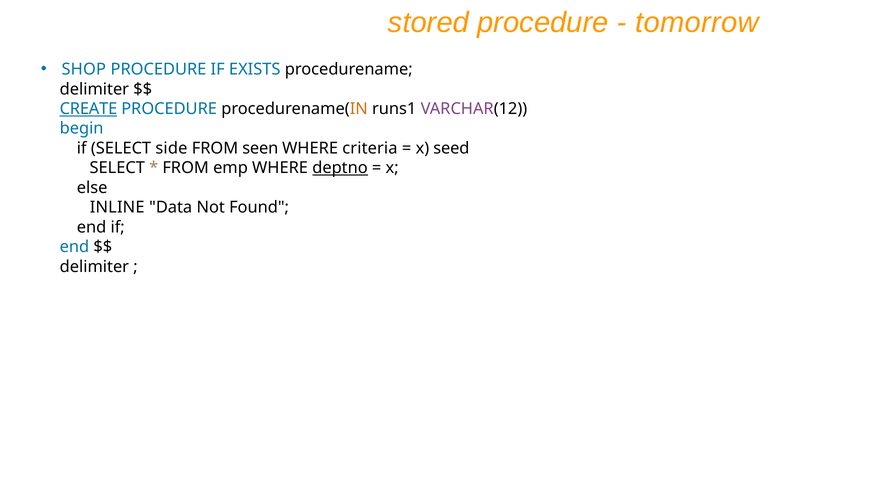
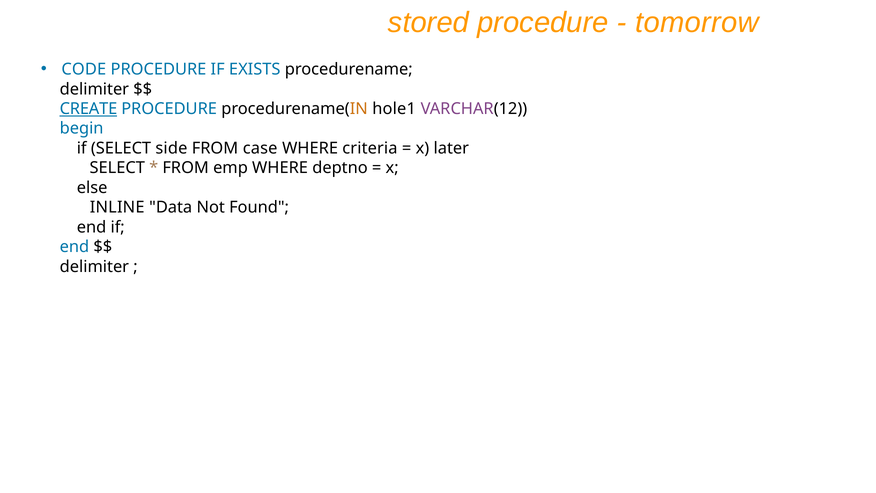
SHOP: SHOP -> CODE (84, 69)
runs1: runs1 -> hole1 (394, 109)
seen: seen -> case (260, 148)
seed: seed -> later (451, 148)
deptno underline: present -> none (340, 168)
